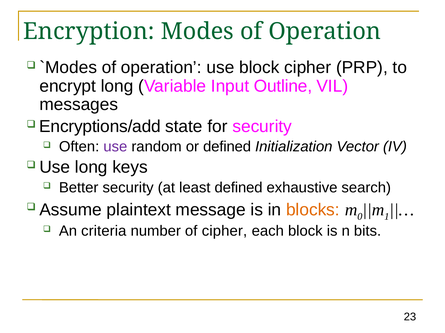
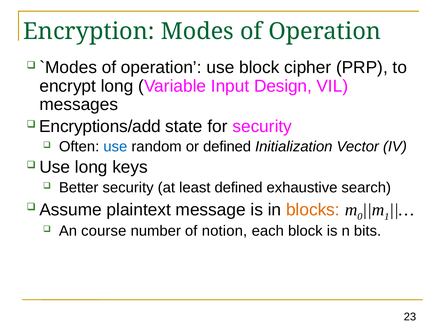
Outline: Outline -> Design (283, 86)
use colour: purple -> blue (115, 147)
criteria: criteria -> course (104, 231)
of cipher: cipher -> notion (224, 231)
